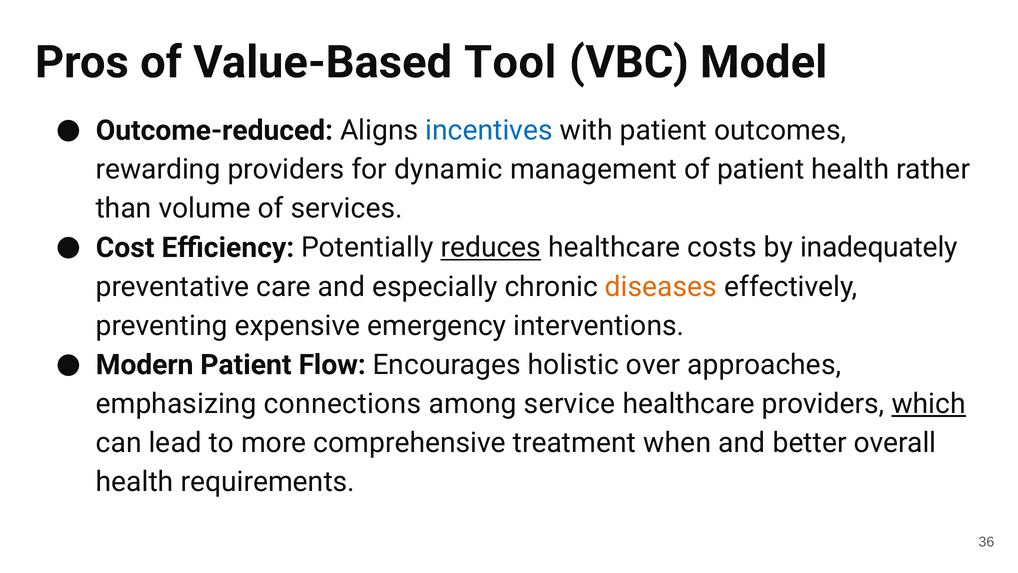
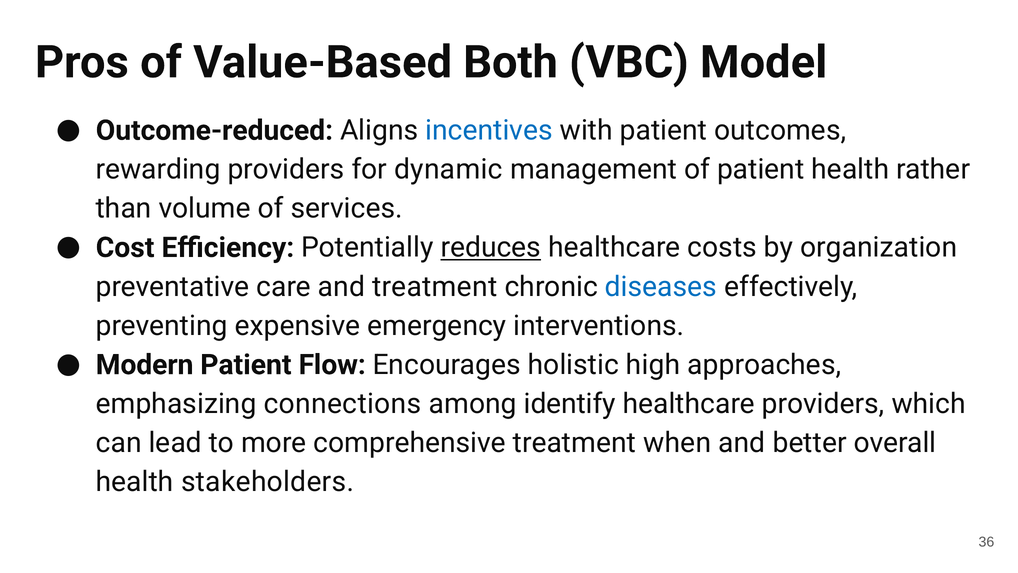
Tool: Tool -> Both (511, 62)
inadequately: inadequately -> organization (879, 247)
and especially: especially -> treatment (435, 287)
diseases colour: orange -> blue (661, 287)
over: over -> high (653, 365)
service: service -> identify (570, 404)
which underline: present -> none (929, 404)
requirements: requirements -> stakeholders (268, 482)
